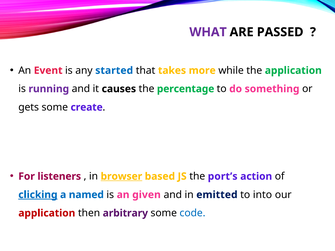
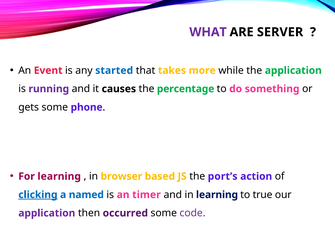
PASSED: PASSED -> SERVER (280, 32)
create: create -> phone (87, 107)
For listeners: listeners -> learning (59, 177)
browser underline: present -> none (121, 177)
given: given -> timer (146, 195)
in emitted: emitted -> learning (217, 195)
into: into -> true (263, 195)
application colour: red -> purple (47, 213)
arbitrary: arbitrary -> occurred (125, 213)
code colour: blue -> purple (192, 213)
